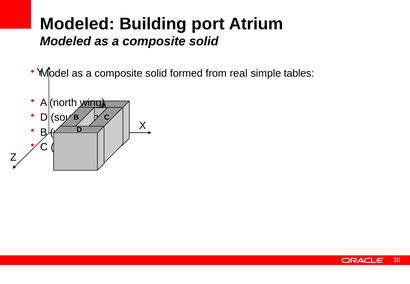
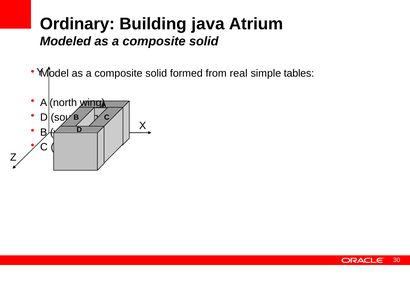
Modeled: Modeled -> Ordinary (77, 24)
port: port -> java (208, 24)
